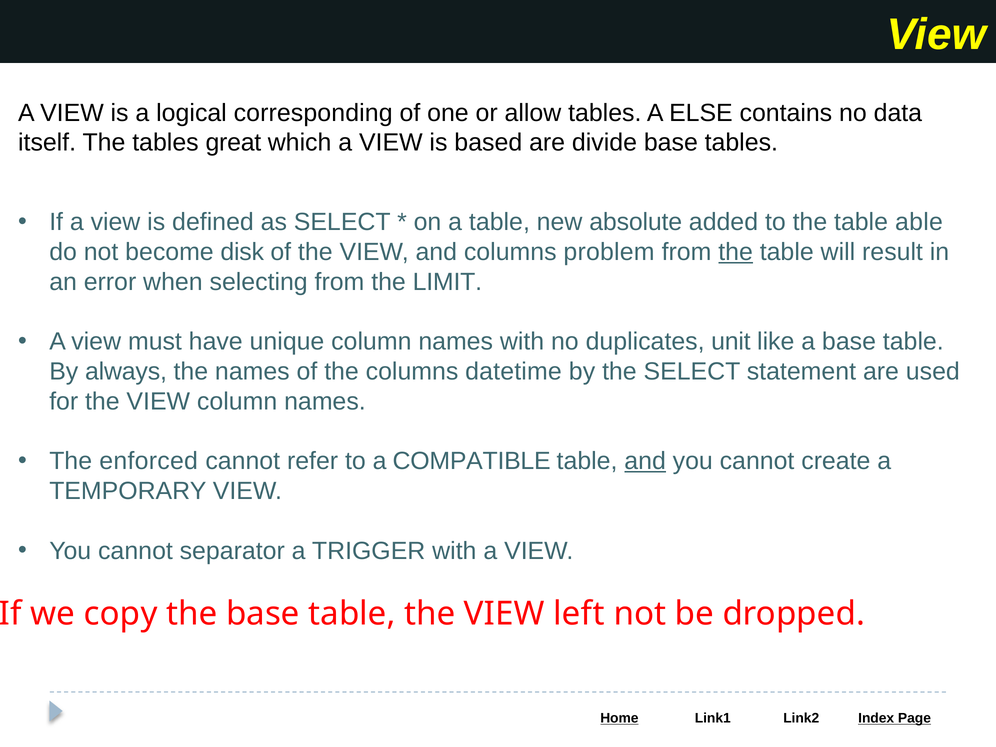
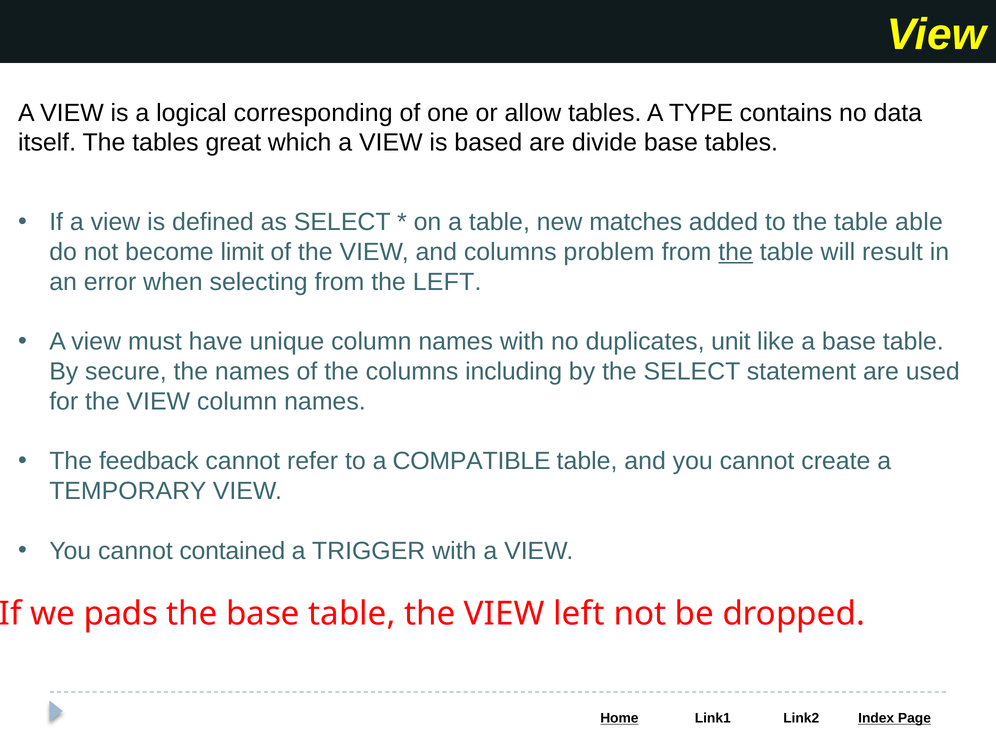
ELSE: ELSE -> TYPE (701, 113)
absolute: absolute -> matches (636, 222)
disk: disk -> limit (242, 252)
the LIMIT: LIMIT -> LEFT (447, 282)
always: always -> secure (126, 372)
datetime: datetime -> including (514, 372)
enforced: enforced -> feedback (149, 461)
and underline: present -> none (645, 461)
separator: separator -> contained (232, 551)
copy: copy -> pads (121, 614)
